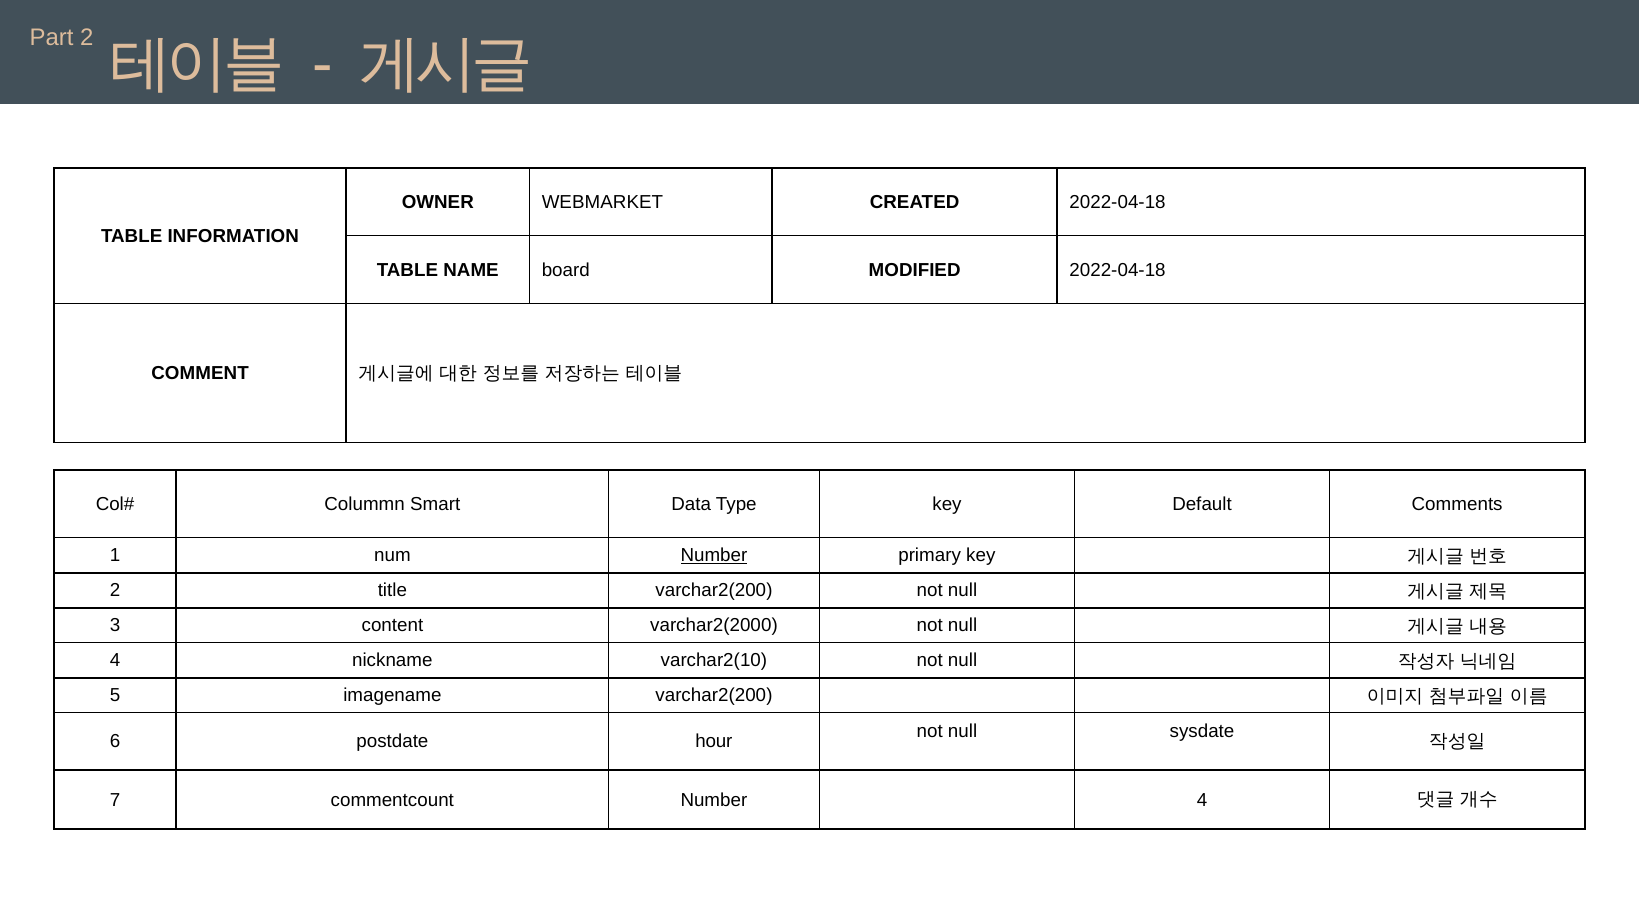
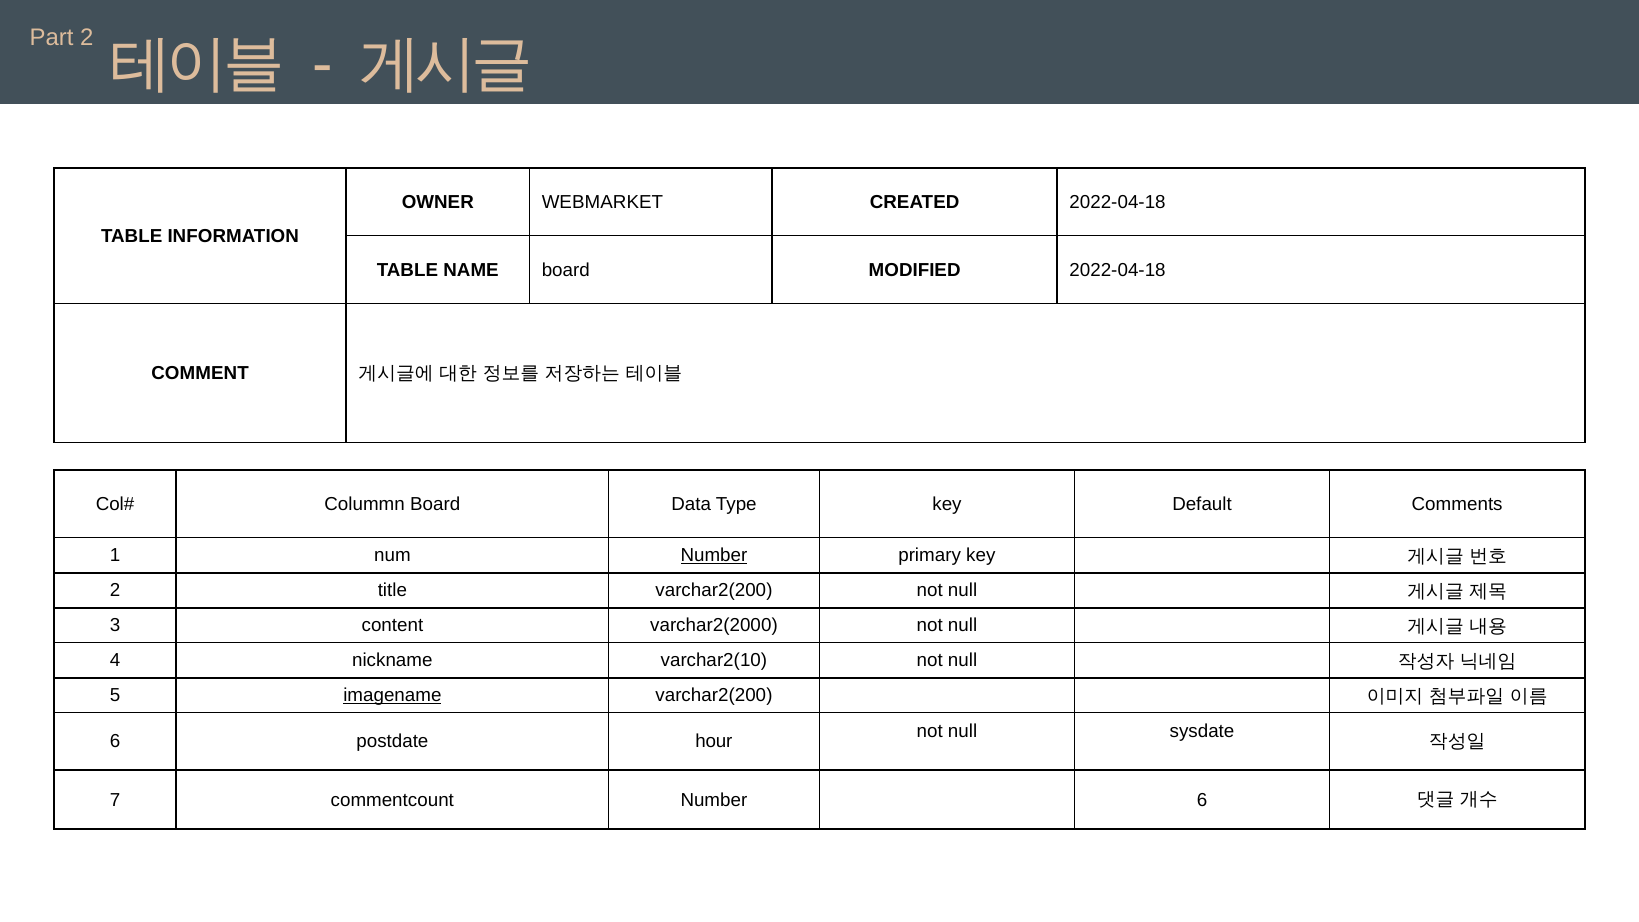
Colummn Smart: Smart -> Board (435, 504)
imagename underline: none -> present (392, 695)
Number 4: 4 -> 6 (1202, 800)
